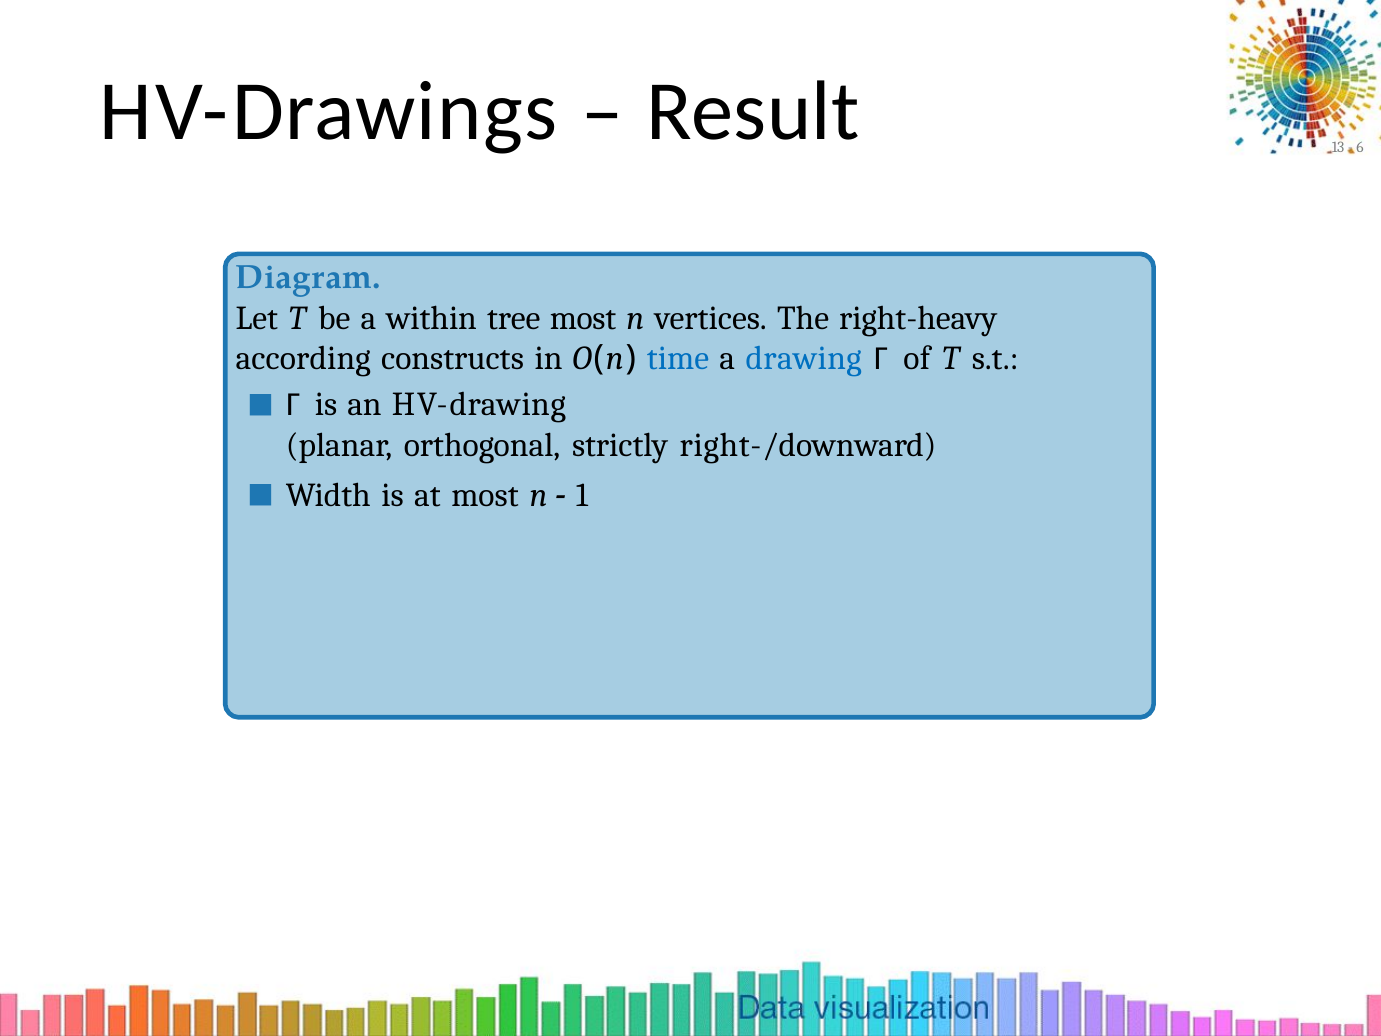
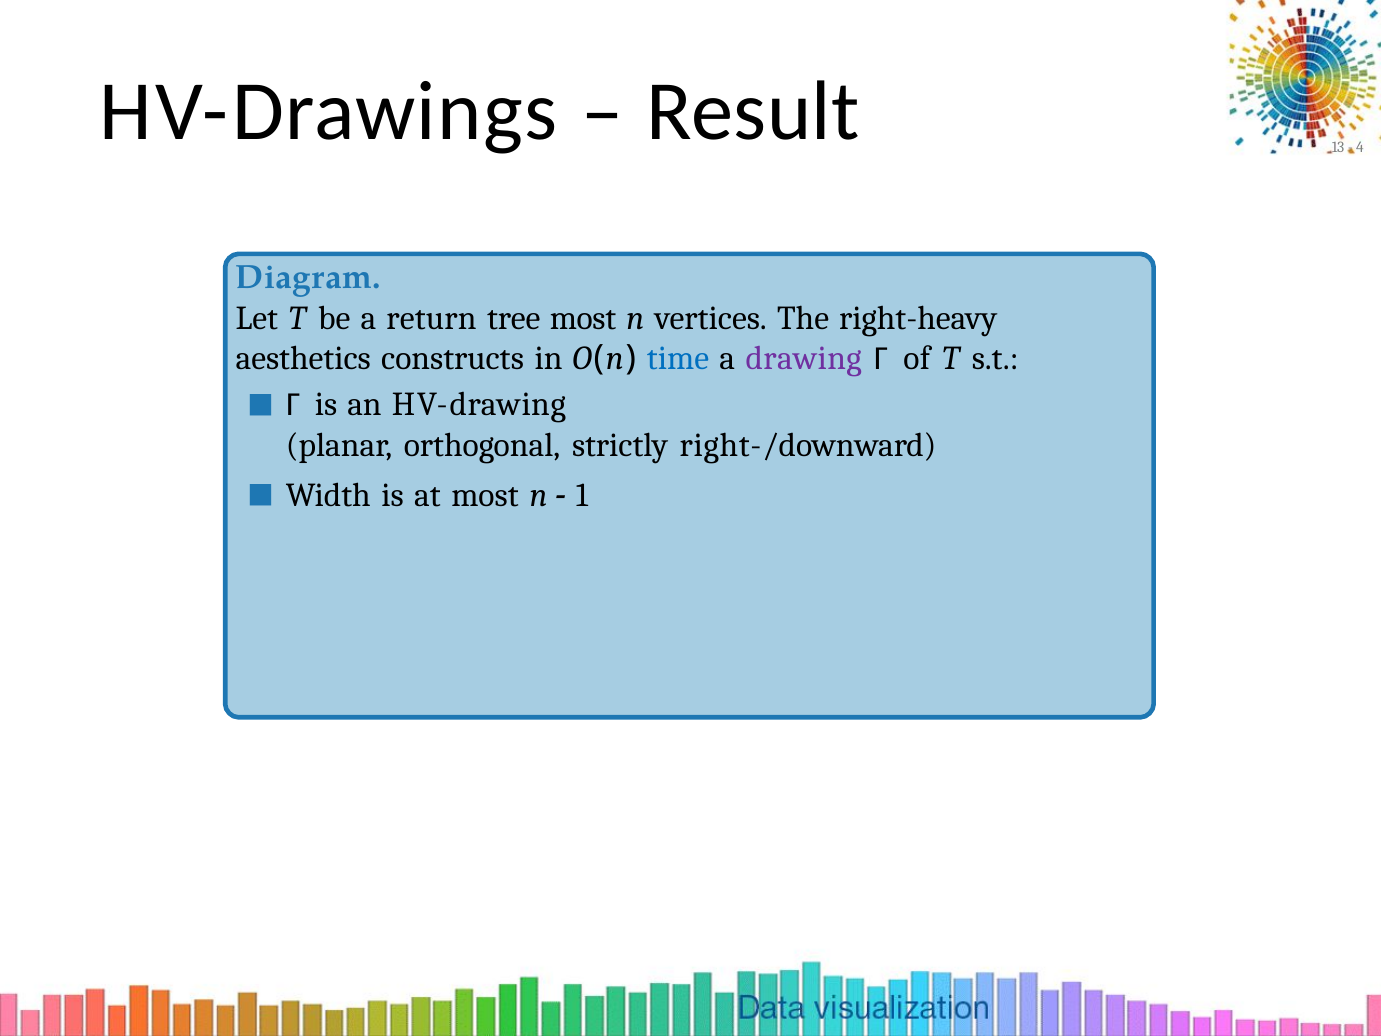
6: 6 -> 4 (1360, 148)
within: within -> return (431, 319)
according: according -> aesthetics (303, 359)
drawing colour: blue -> purple (804, 359)
